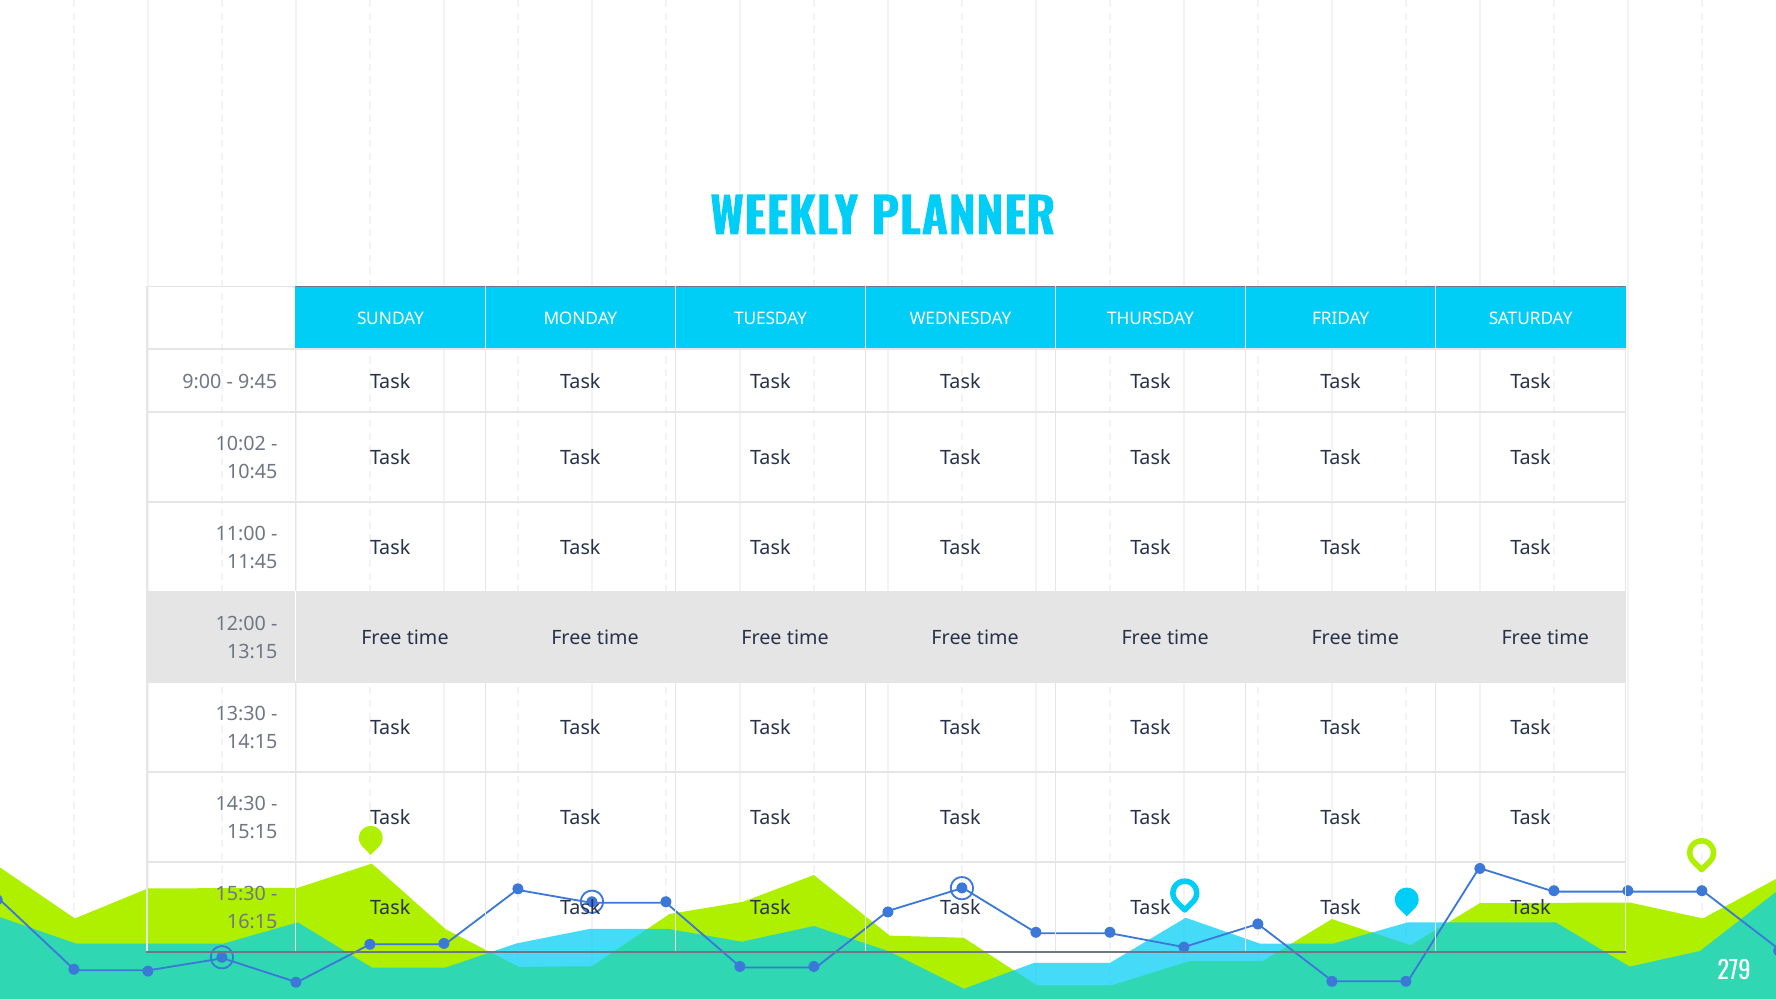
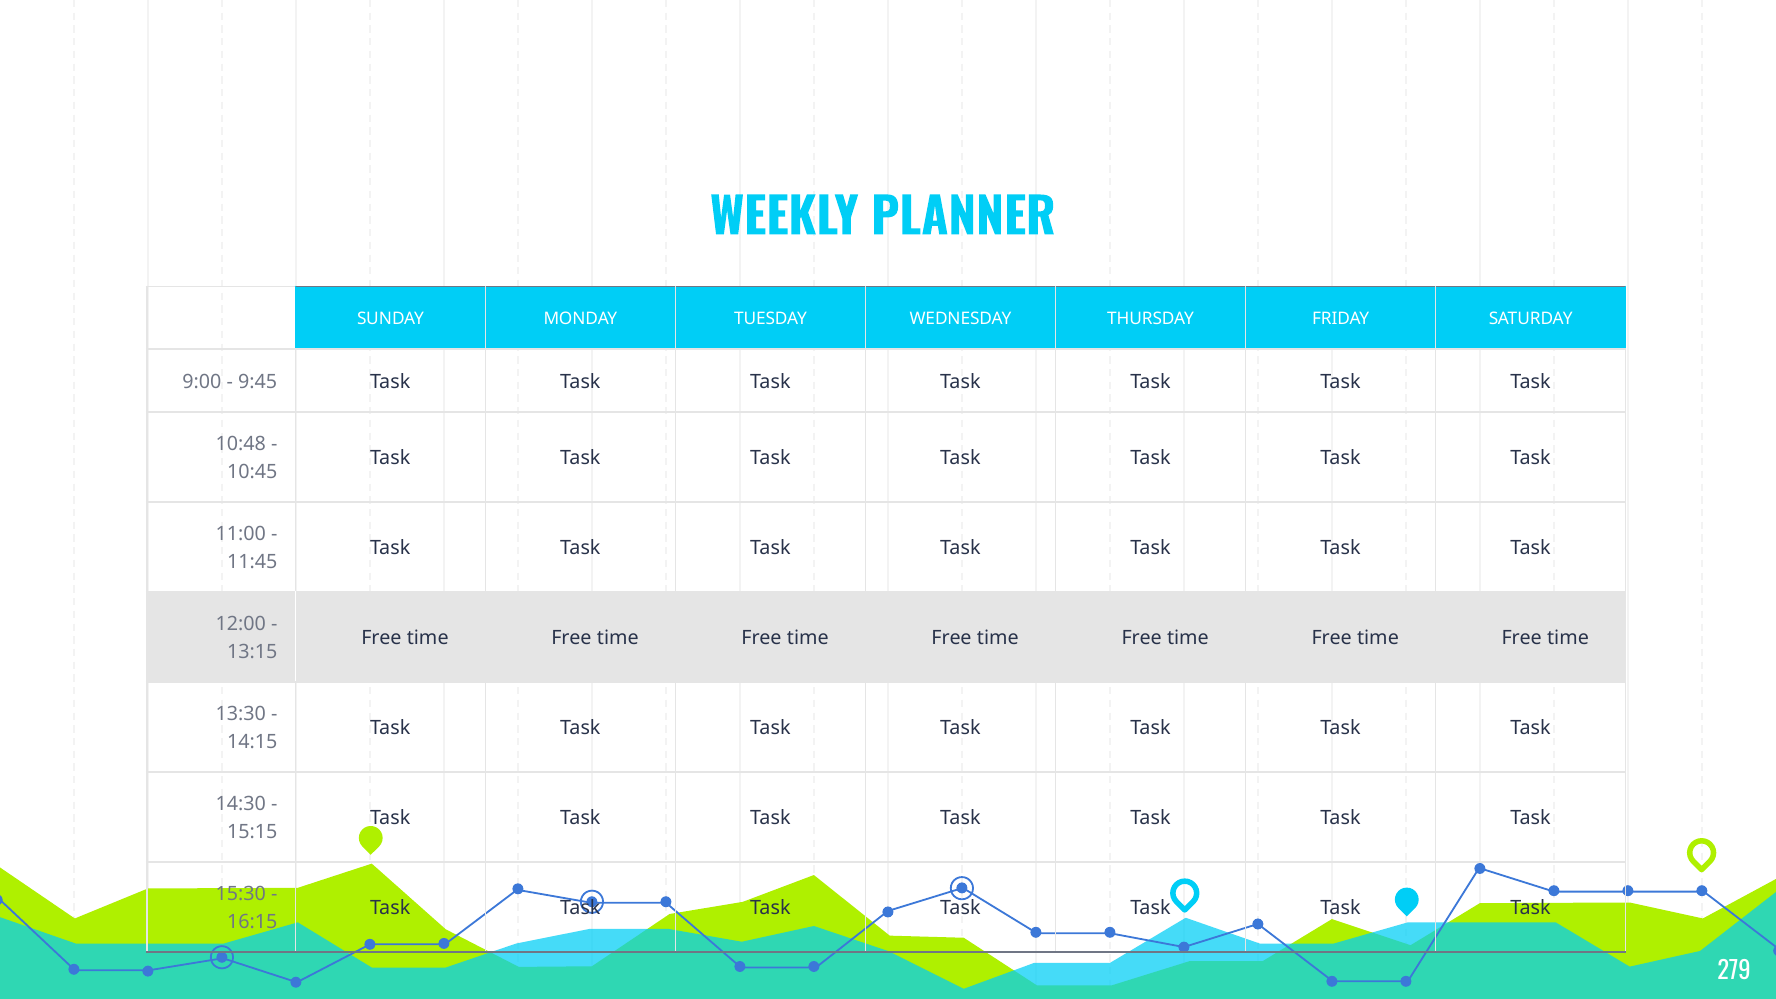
10:02: 10:02 -> 10:48 (241, 444)
